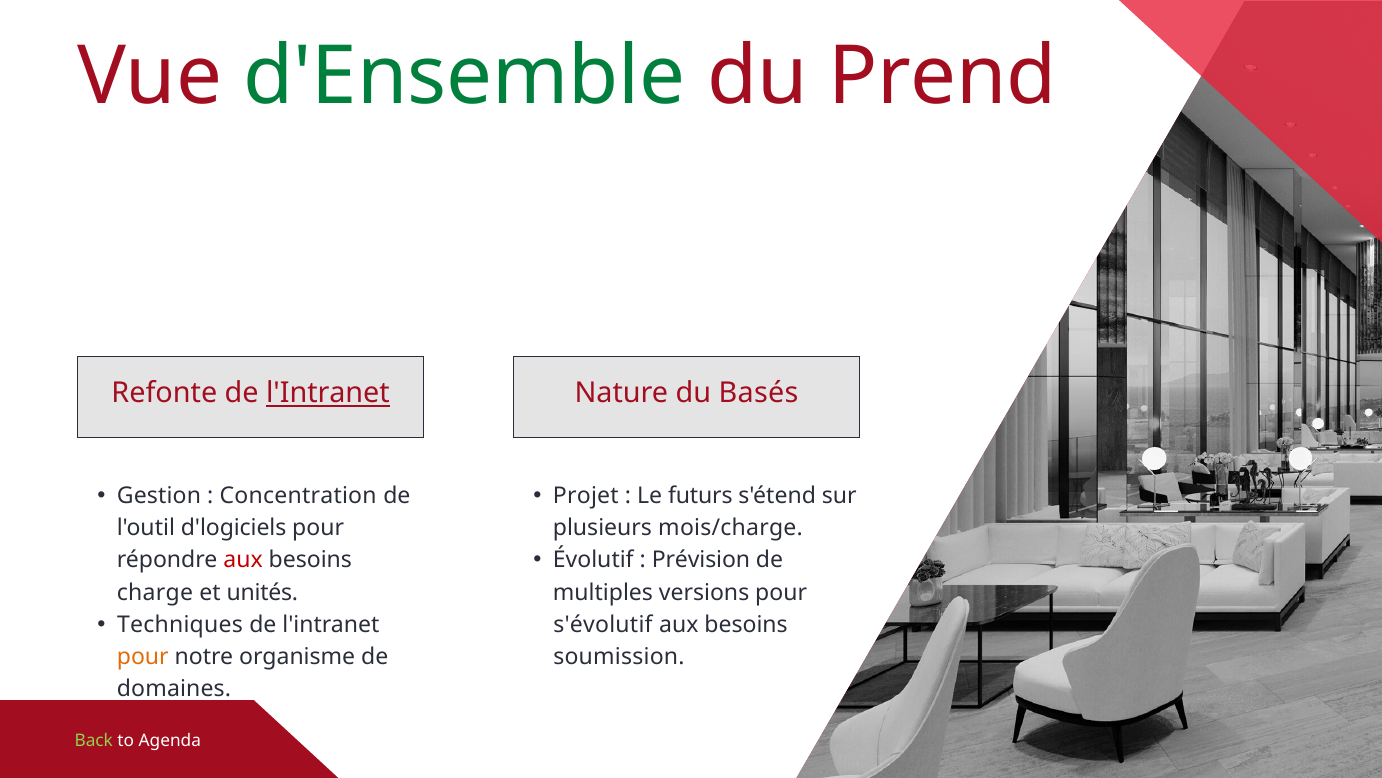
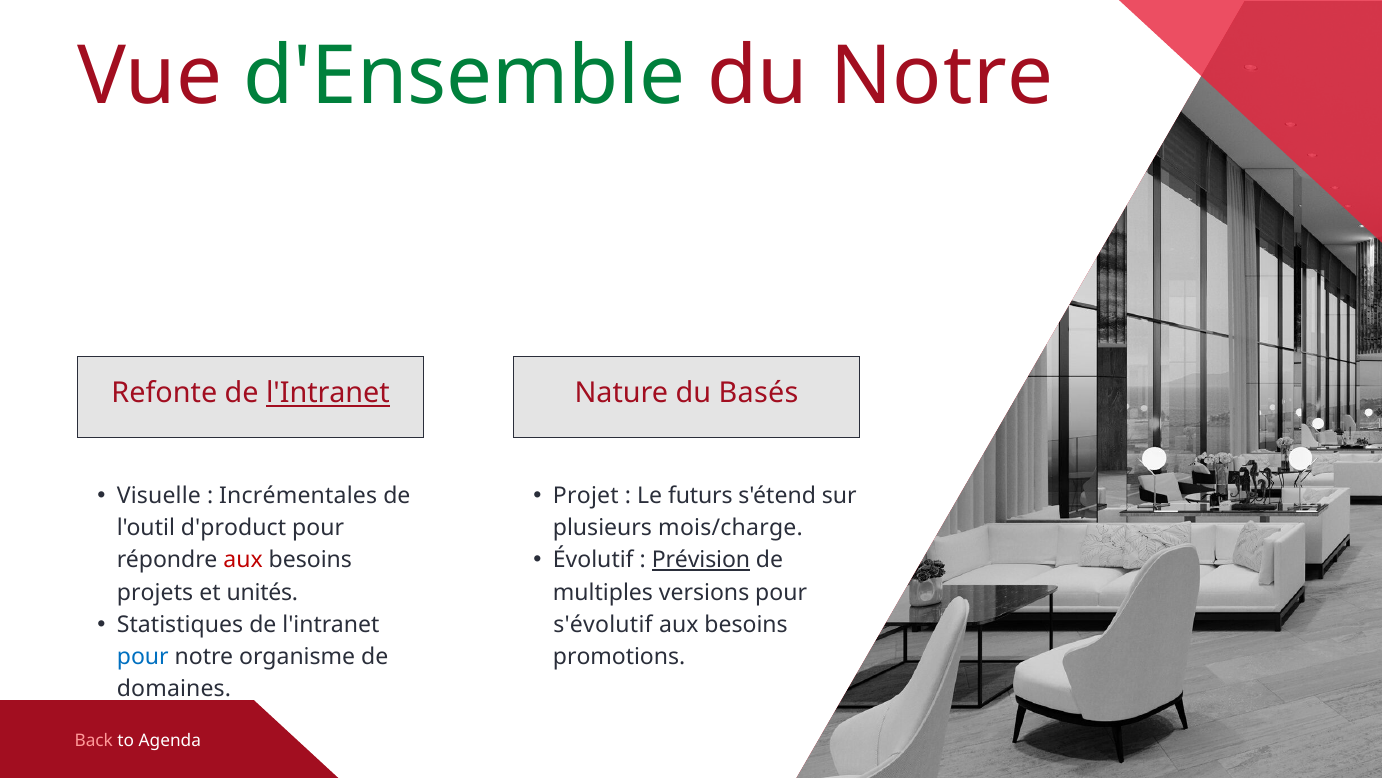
du Prend: Prend -> Notre (942, 77)
Gestion: Gestion -> Visuelle (159, 495)
Concentration: Concentration -> Incrémentales (298, 495)
d'logiciels: d'logiciels -> d'product (234, 528)
Prévision underline: none -> present (701, 560)
charge: charge -> projets (155, 592)
Techniques: Techniques -> Statistiques (180, 624)
pour colour: orange -> blue (143, 656)
soumission: soumission -> promotions (619, 656)
Back colour: light green -> pink (94, 740)
